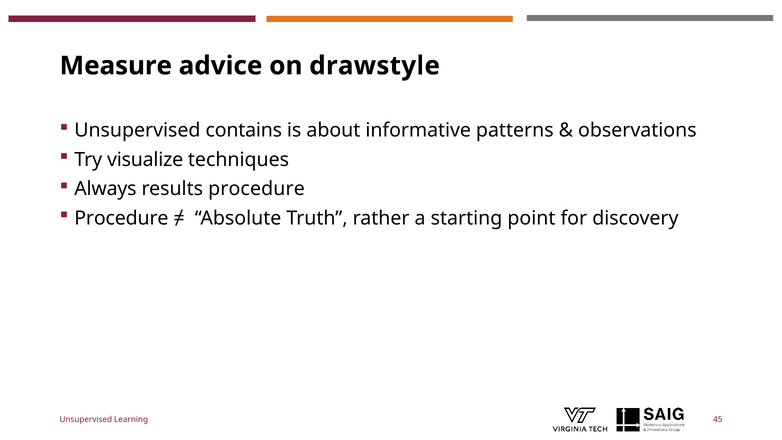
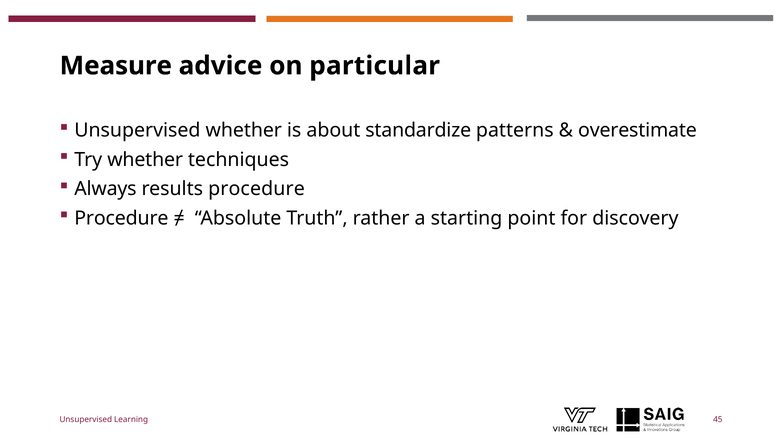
drawstyle: drawstyle -> particular (375, 66)
Unsupervised contains: contains -> whether (244, 130)
informative: informative -> standardize (418, 130)
observations: observations -> overestimate (637, 130)
Try visualize: visualize -> whether (145, 160)
